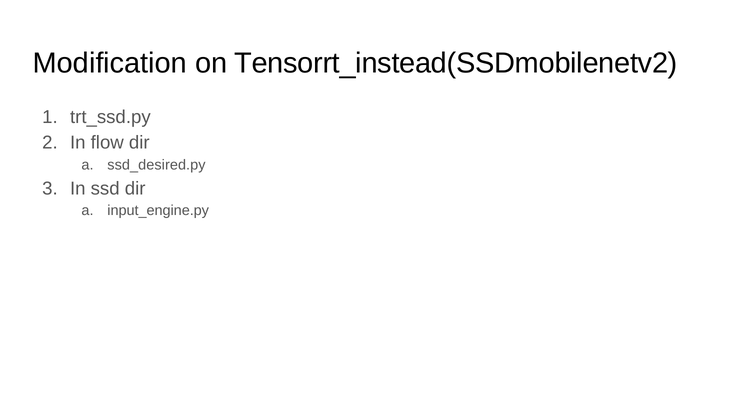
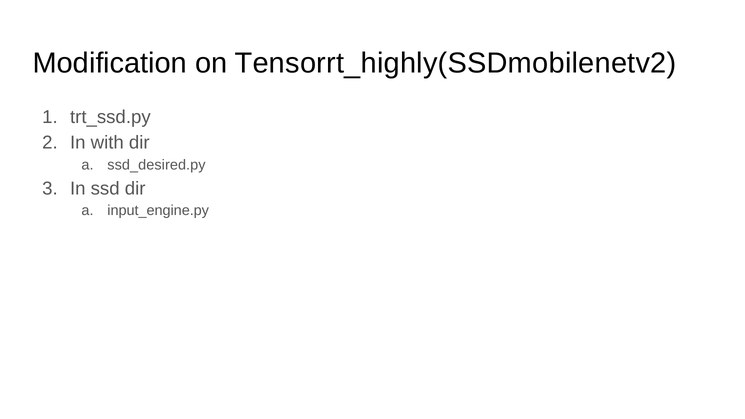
Tensorrt_instead(SSDmobilenetv2: Tensorrt_instead(SSDmobilenetv2 -> Tensorrt_highly(SSDmobilenetv2 (456, 63)
flow: flow -> with (107, 143)
